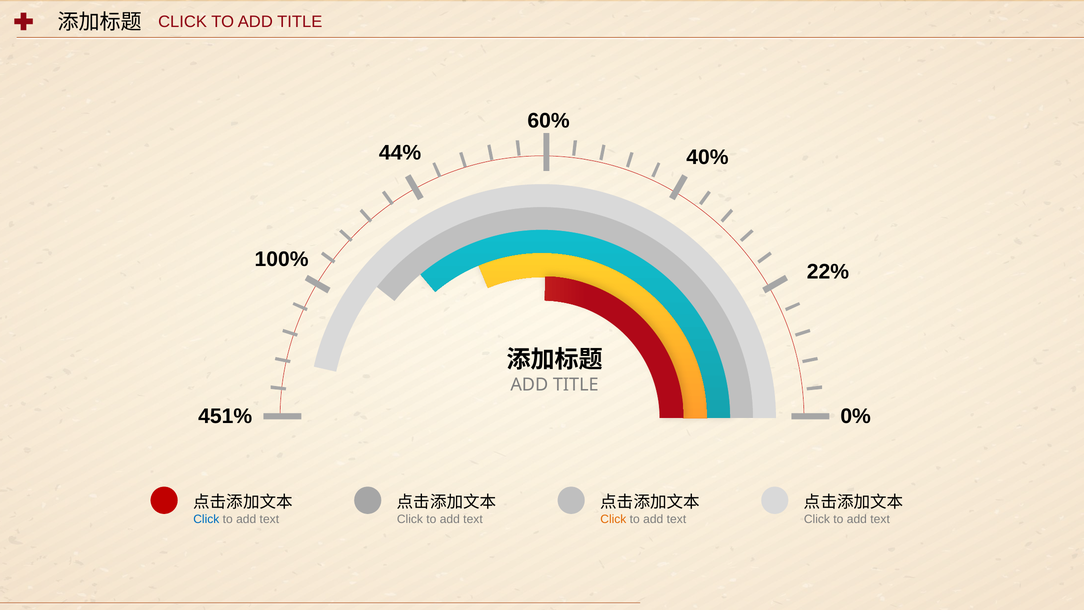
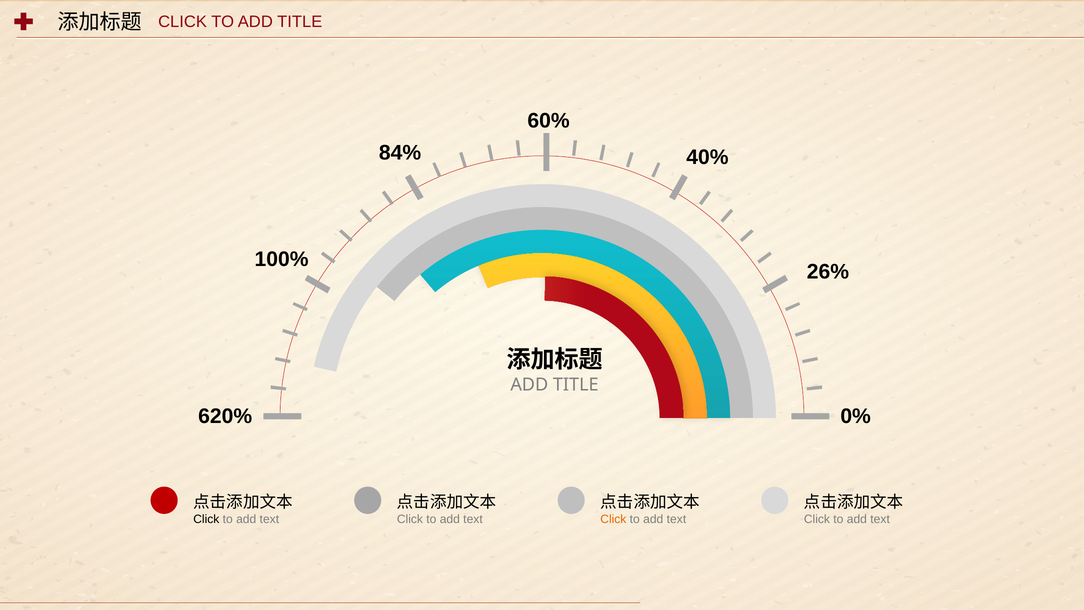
44%: 44% -> 84% (400, 153)
22%: 22% -> 26% (828, 272)
451%: 451% -> 620% (225, 416)
Click colour: blue -> black (206, 519)
